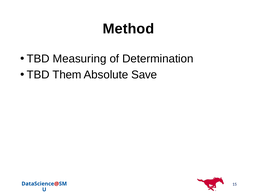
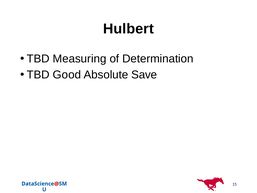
Method: Method -> Hulbert (128, 29)
Them: Them -> Good (67, 75)
